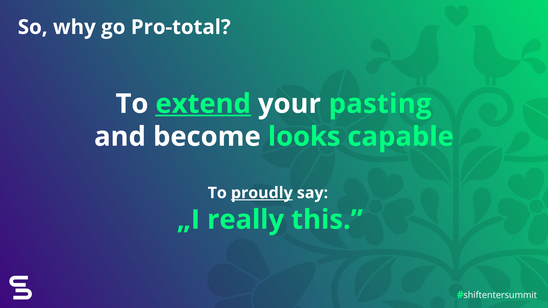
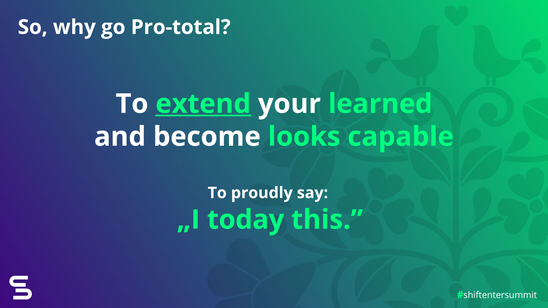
pasting: pasting -> learned (380, 104)
proudly underline: present -> none (262, 193)
really: really -> today (246, 220)
